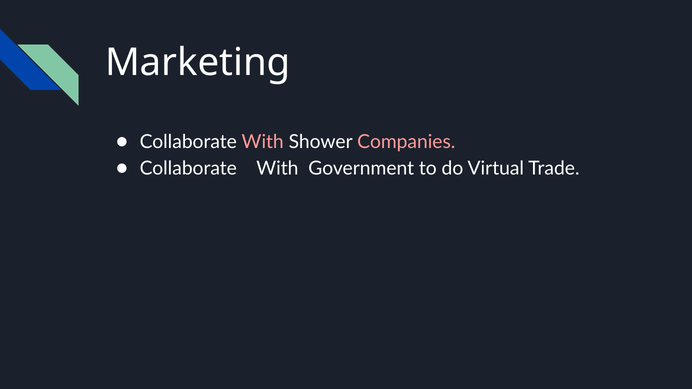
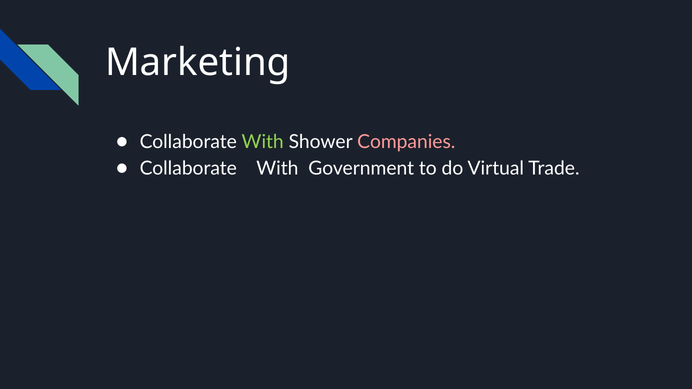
With colour: pink -> light green (263, 142)
